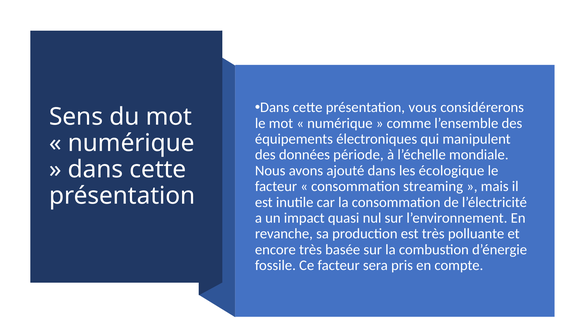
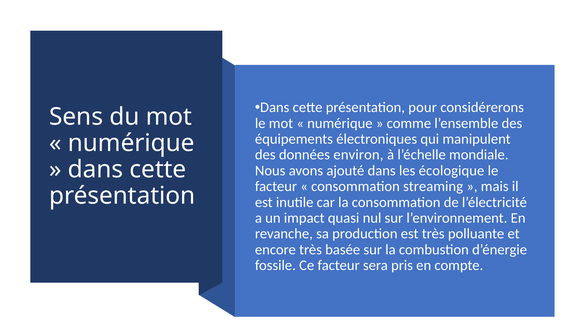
vous: vous -> pour (423, 107)
période: période -> environ (358, 155)
